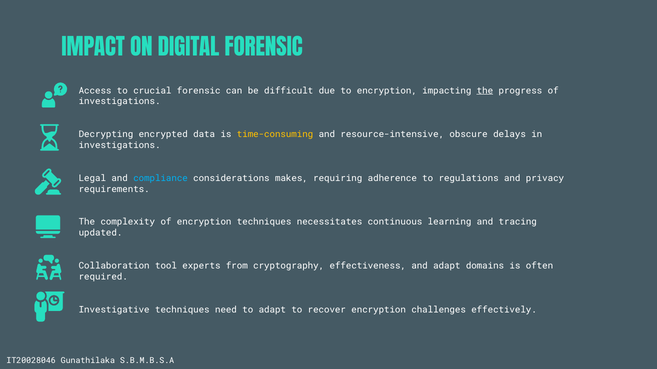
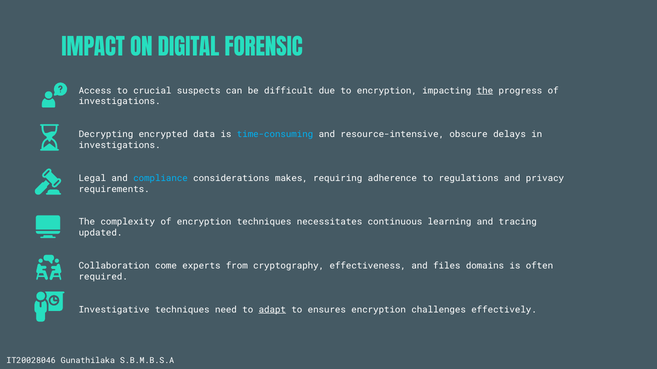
crucial forensic: forensic -> suspects (199, 91)
time-consuming colour: yellow -> light blue (275, 135)
tool: tool -> come (166, 266)
and adapt: adapt -> files (447, 266)
adapt underline: none -> present (272, 310)
recover: recover -> ensures (327, 310)
